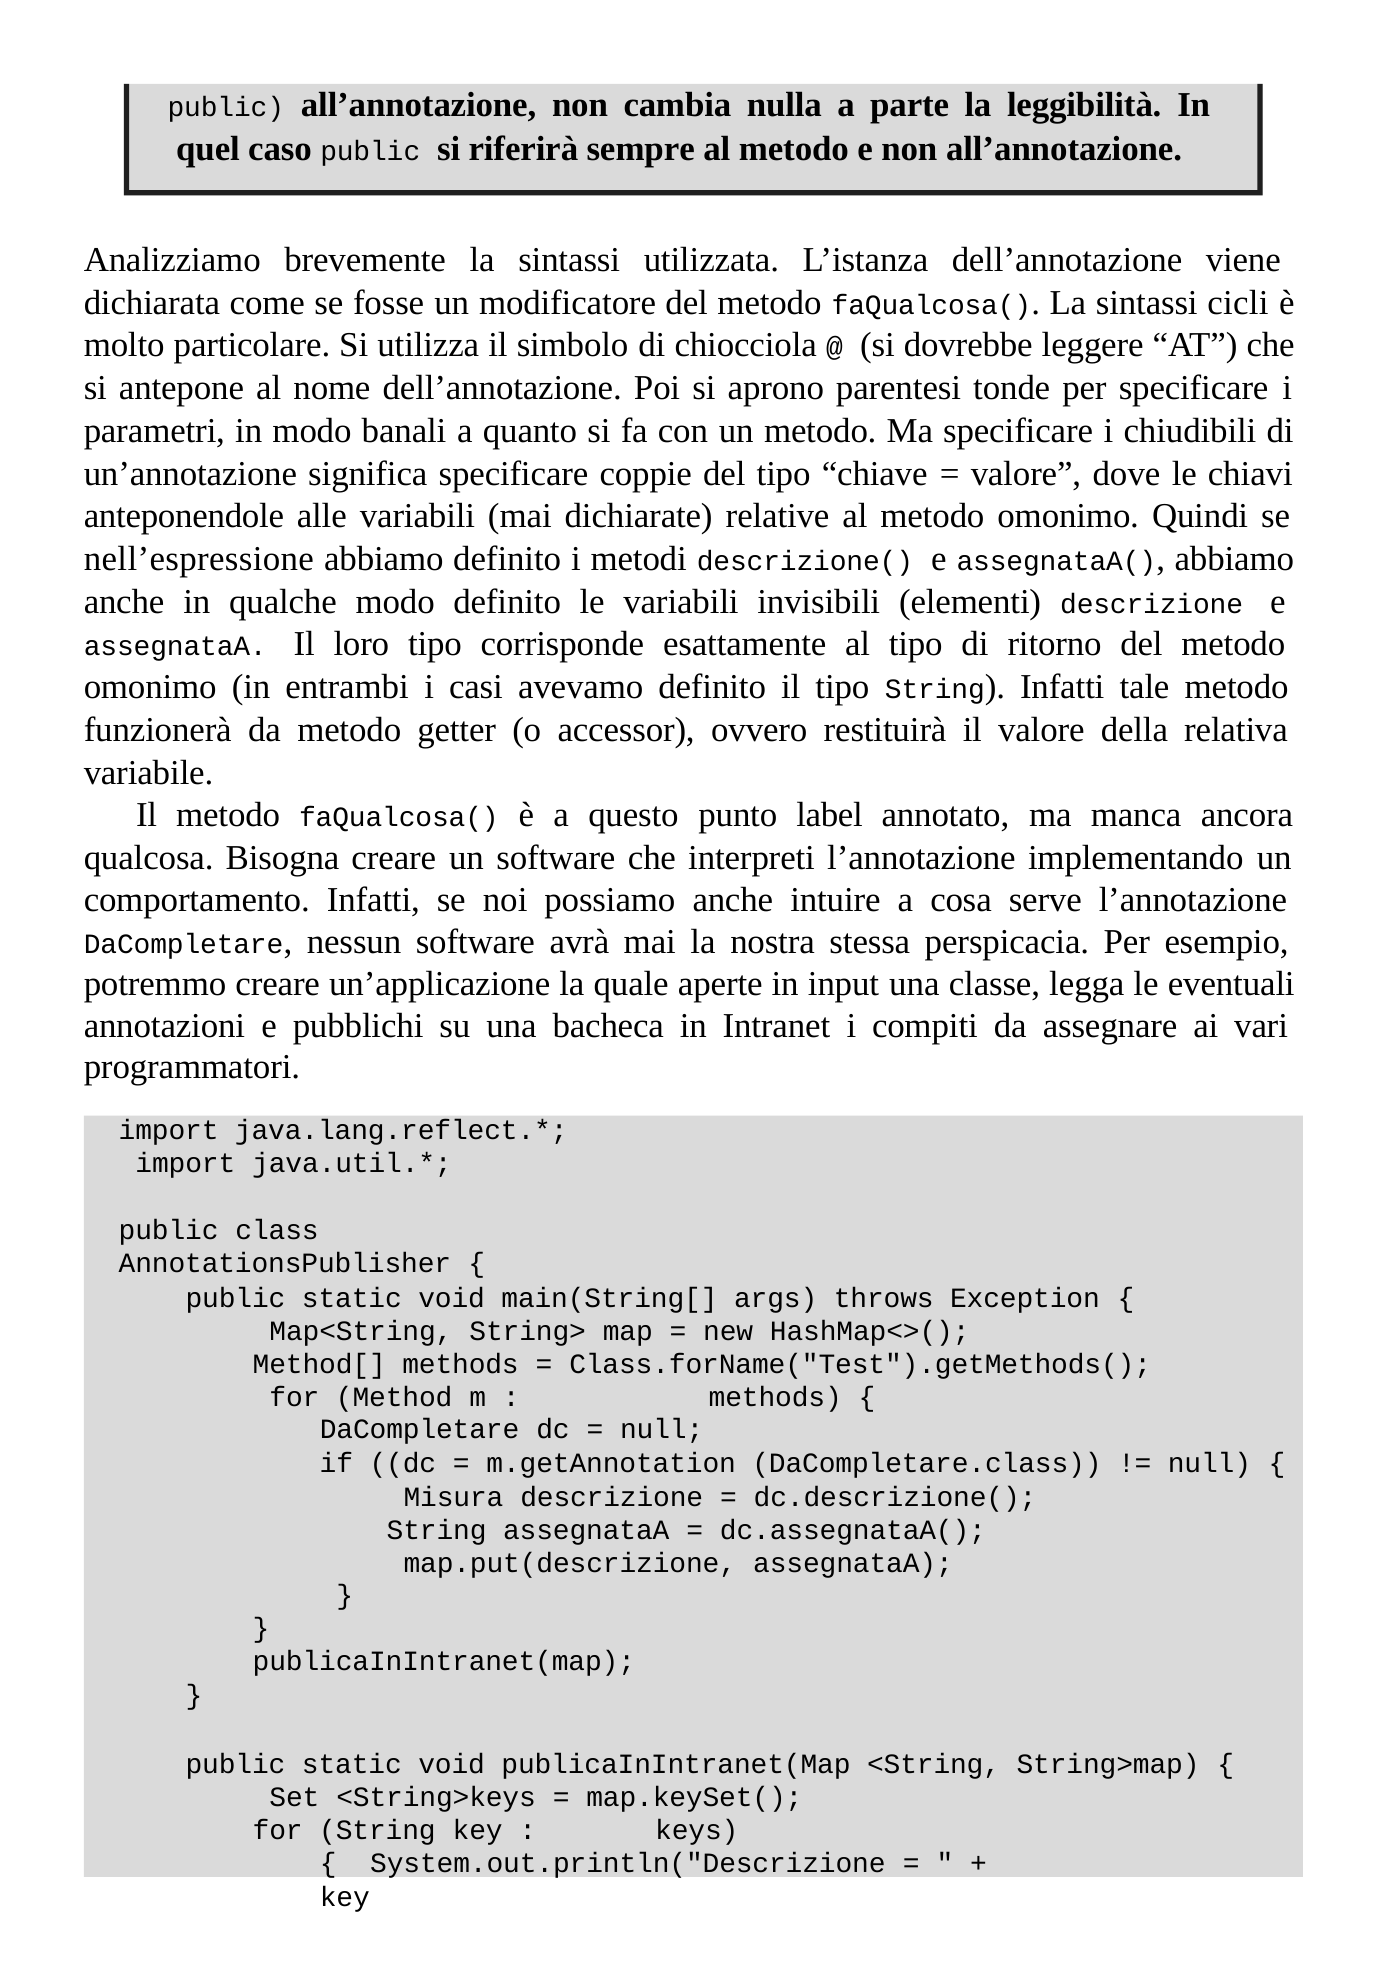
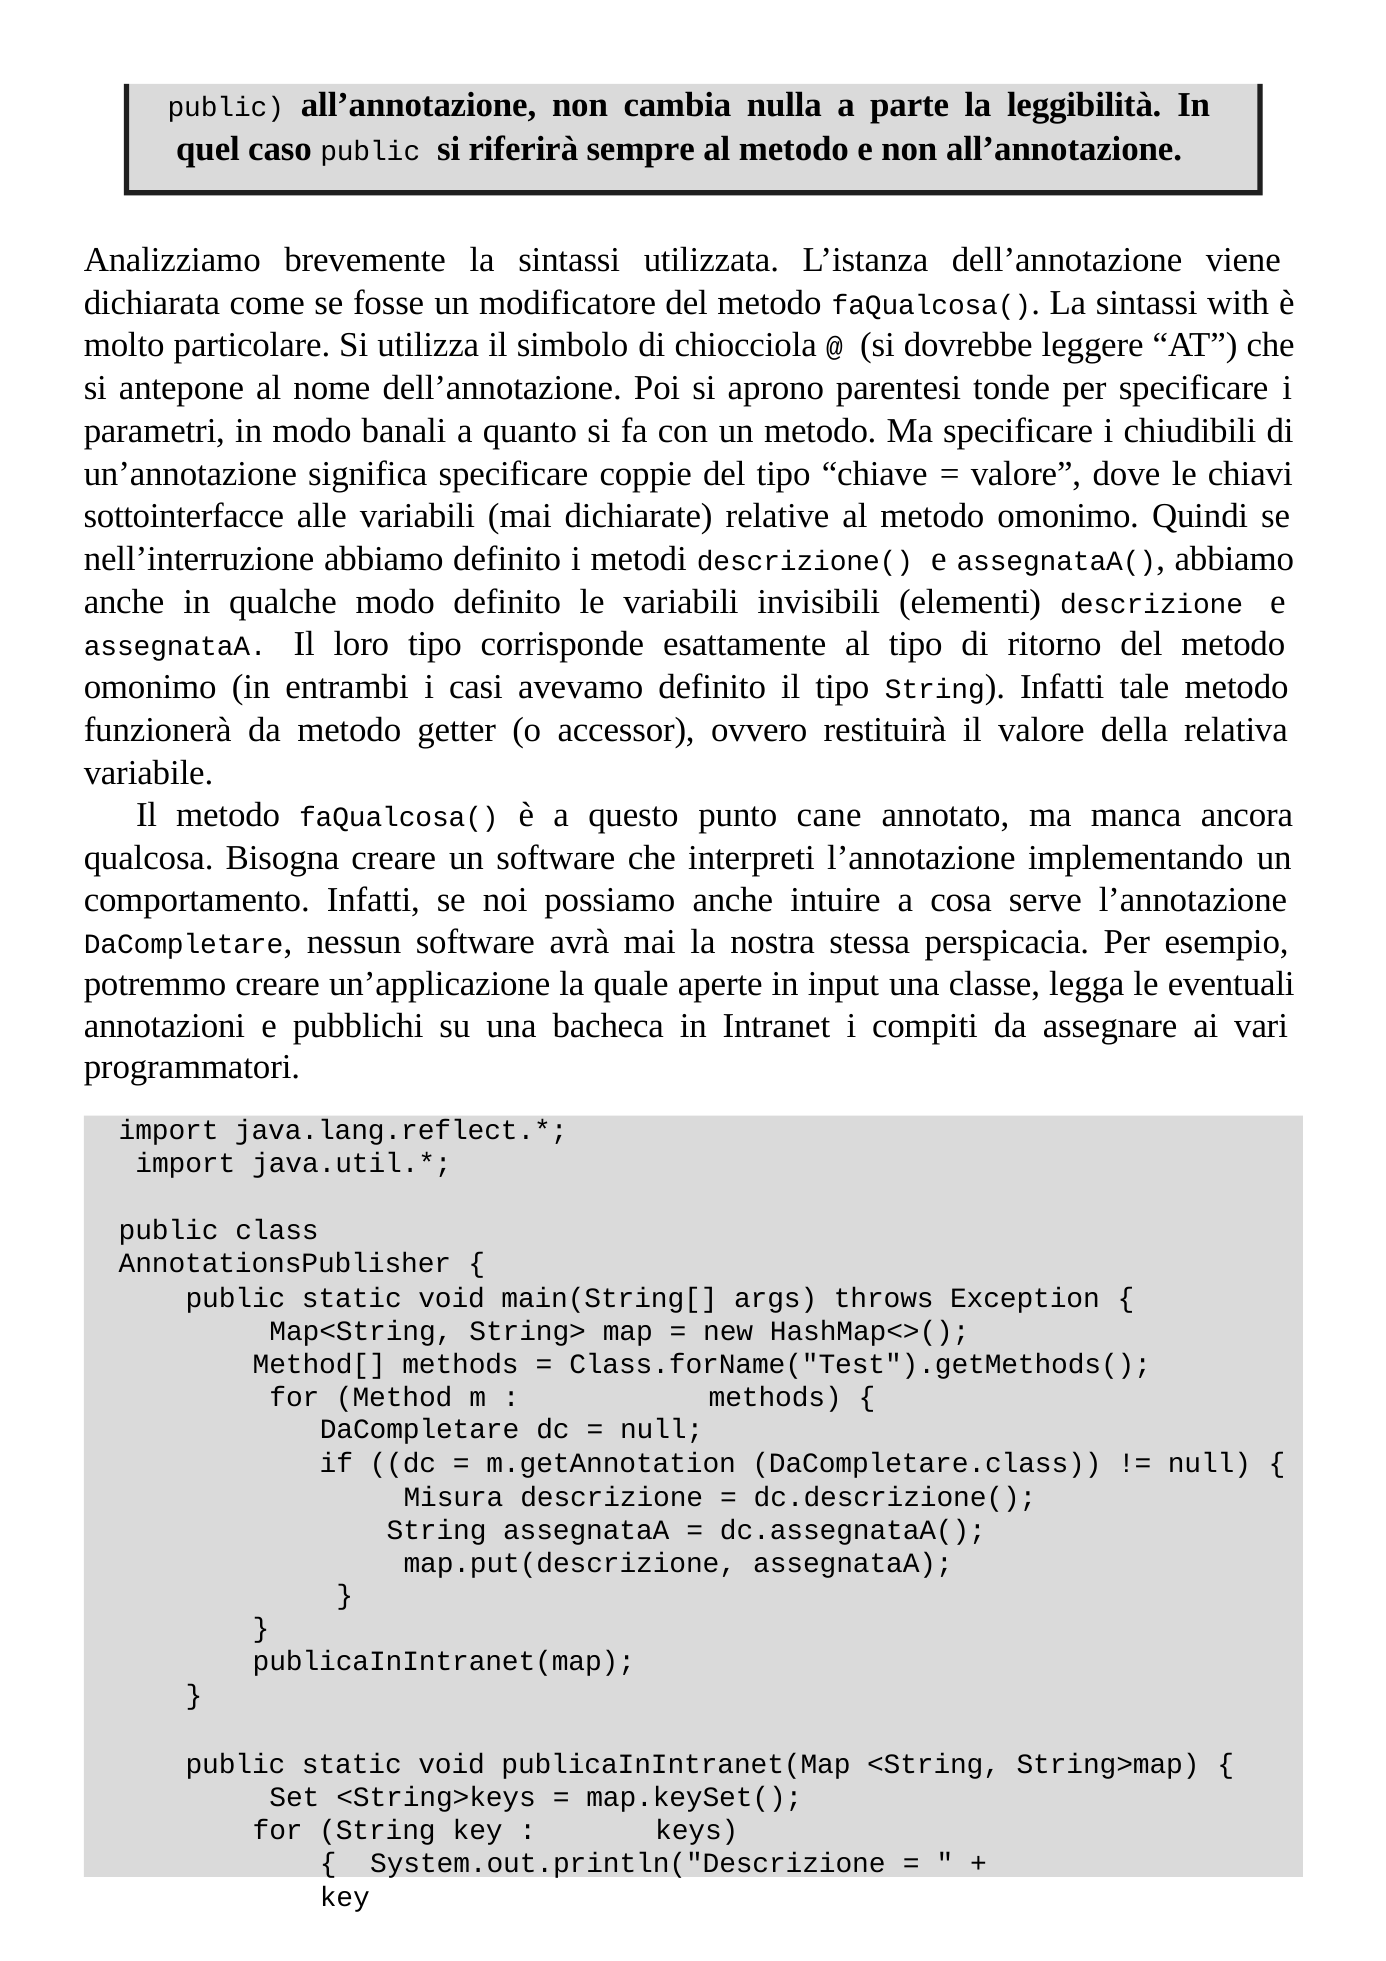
cicli: cicli -> with (1238, 303)
anteponendole: anteponendole -> sottointerfacce (184, 516)
nell’espressione: nell’espressione -> nell’interruzione (199, 559)
label: label -> cane (829, 815)
